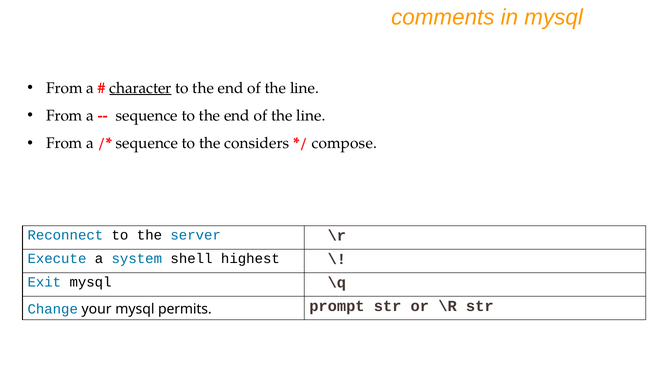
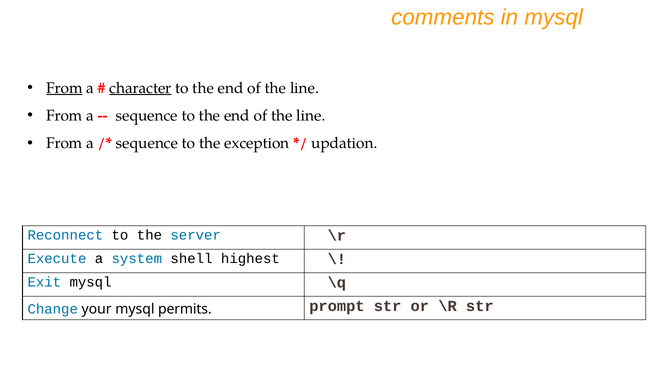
From underline: none -> present (64, 88)
considers: considers -> exception (257, 143)
compose: compose -> updation (344, 143)
